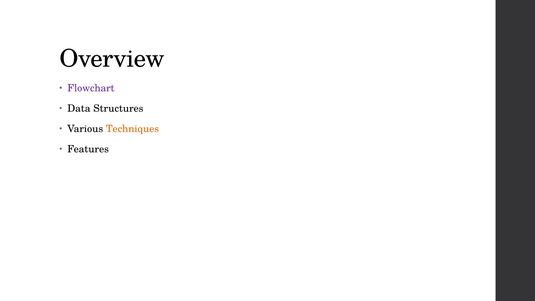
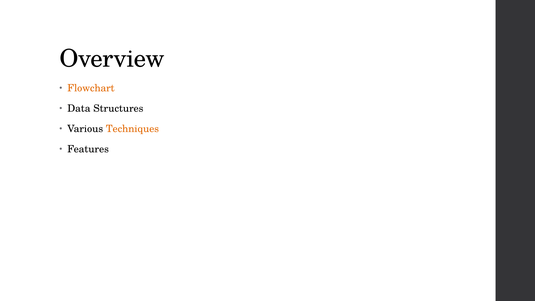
Flowchart colour: purple -> orange (91, 88)
